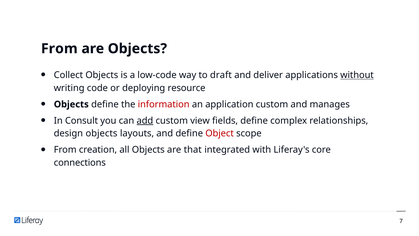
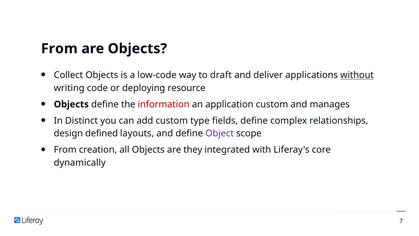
Consult: Consult -> Distinct (81, 121)
add underline: present -> none (145, 121)
view: view -> type (200, 121)
design objects: objects -> defined (102, 133)
Object colour: red -> purple (220, 133)
that: that -> they (193, 150)
connections: connections -> dynamically (80, 163)
